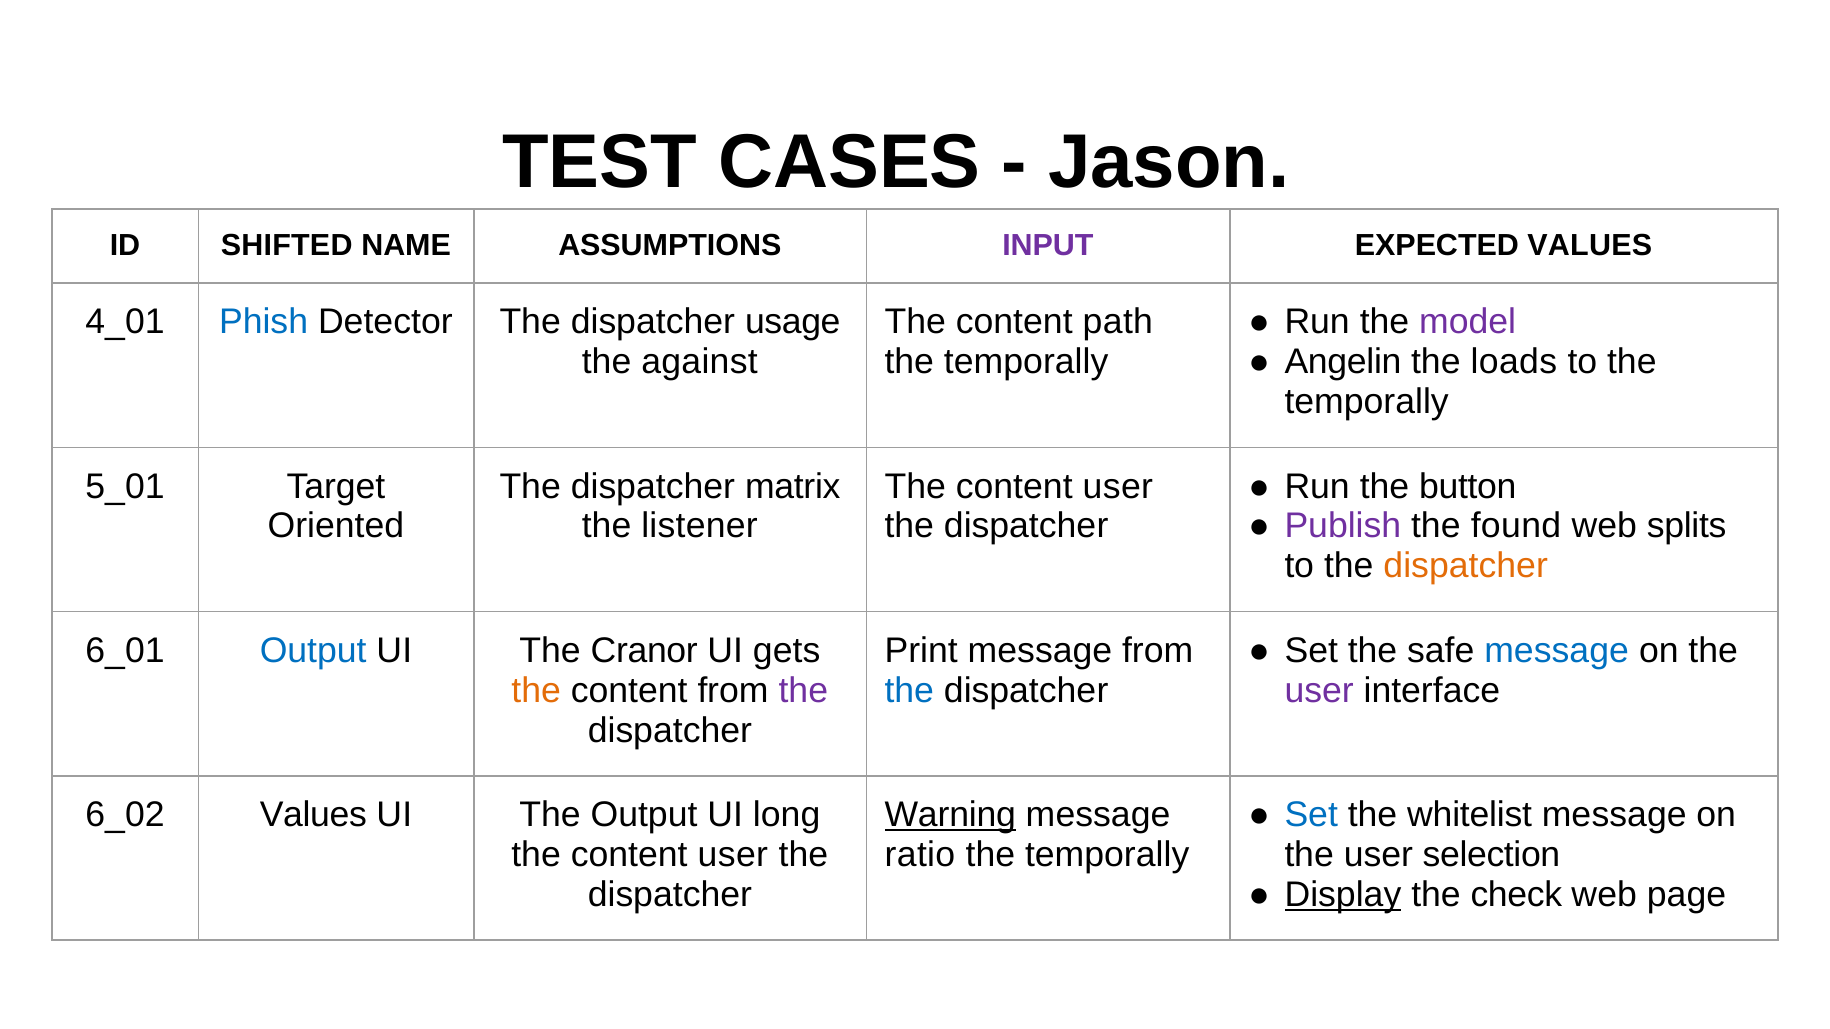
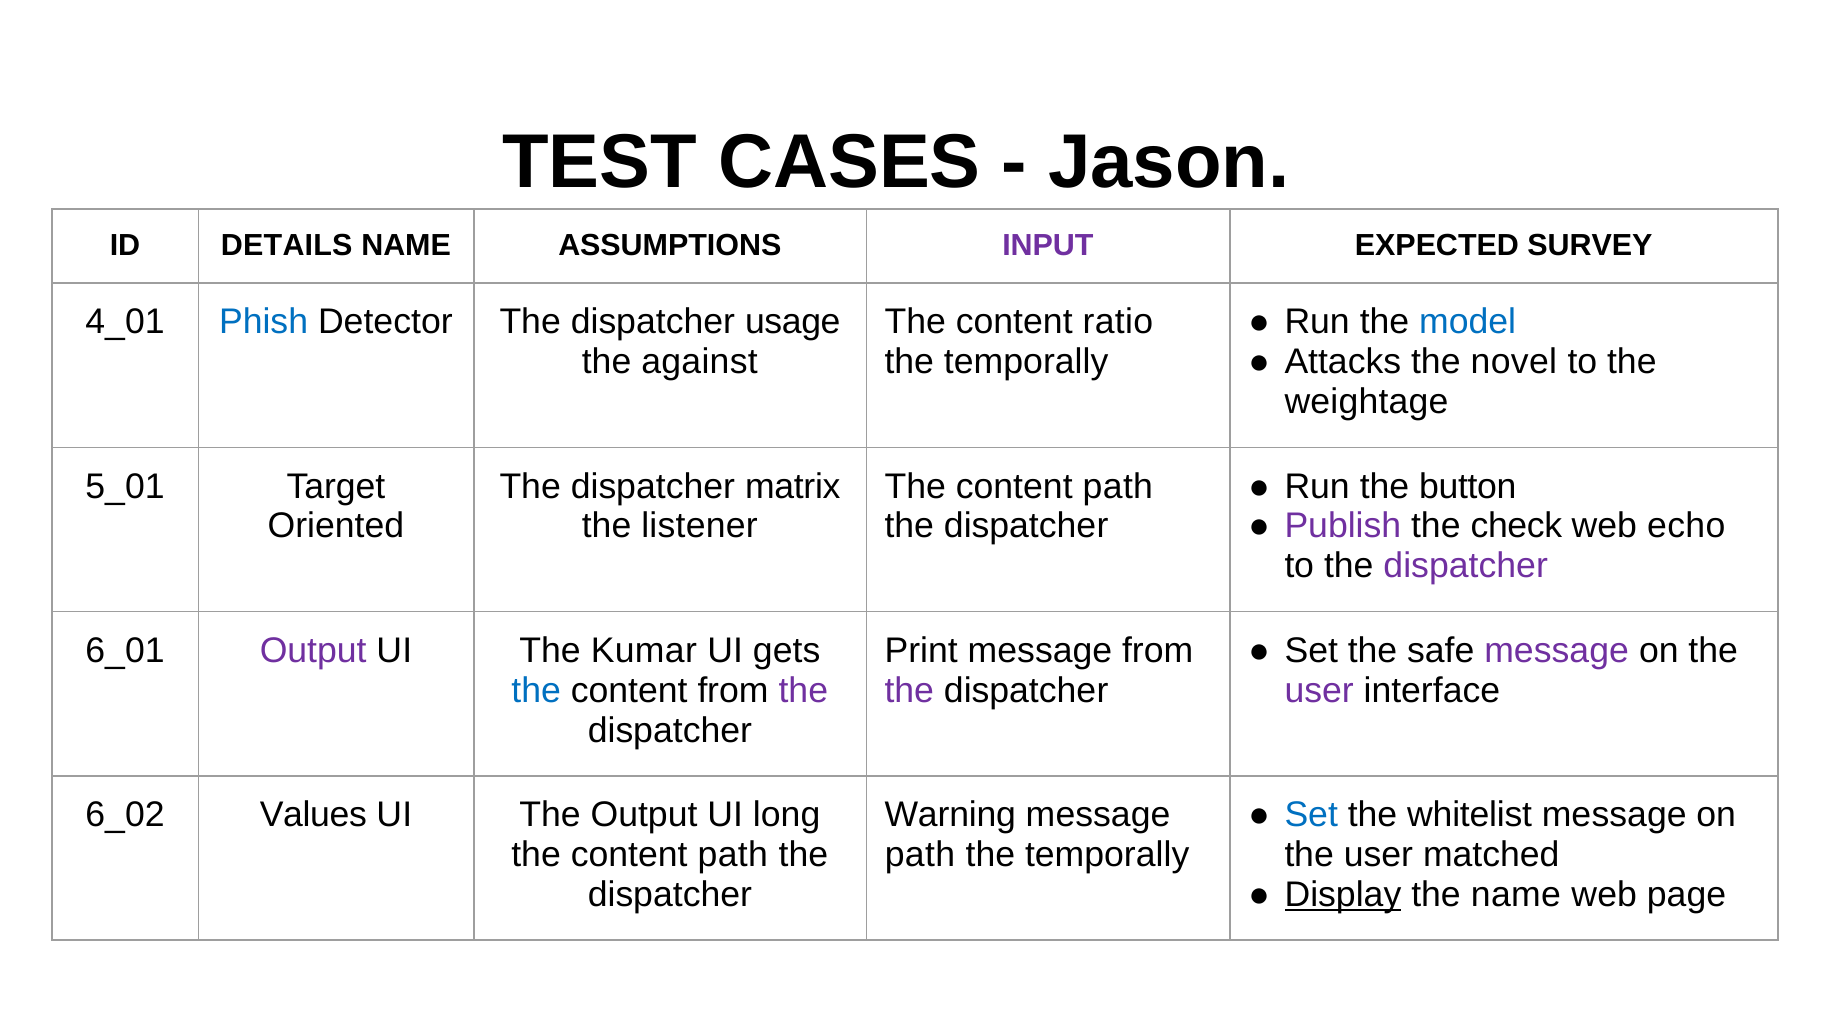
SHIFTED: SHIFTED -> DETAILS (287, 245)
EXPECTED VALUES: VALUES -> SURVEY (1590, 245)
path: path -> ratio (1118, 322)
model colour: purple -> blue (1468, 322)
Angelin: Angelin -> Attacks (1343, 362)
loads: loads -> novel (1514, 362)
temporally: temporally -> weightage (1367, 402)
user: user -> path (1118, 486)
found: found -> check (1516, 526)
splits: splits -> echo (1686, 526)
dispatcher colour: orange -> purple (1466, 566)
Output colour: blue -> purple (313, 651)
Cranor: Cranor -> Kumar (644, 651)
message colour: blue -> purple (1557, 651)
the colour: orange -> blue (536, 691)
the colour: blue -> purple (909, 691)
Warning underline: present -> none (950, 815)
user: user -> path (733, 855)
ratio: ratio -> path (920, 855)
selection: selection -> matched (1491, 855)
the check: check -> name (1516, 895)
